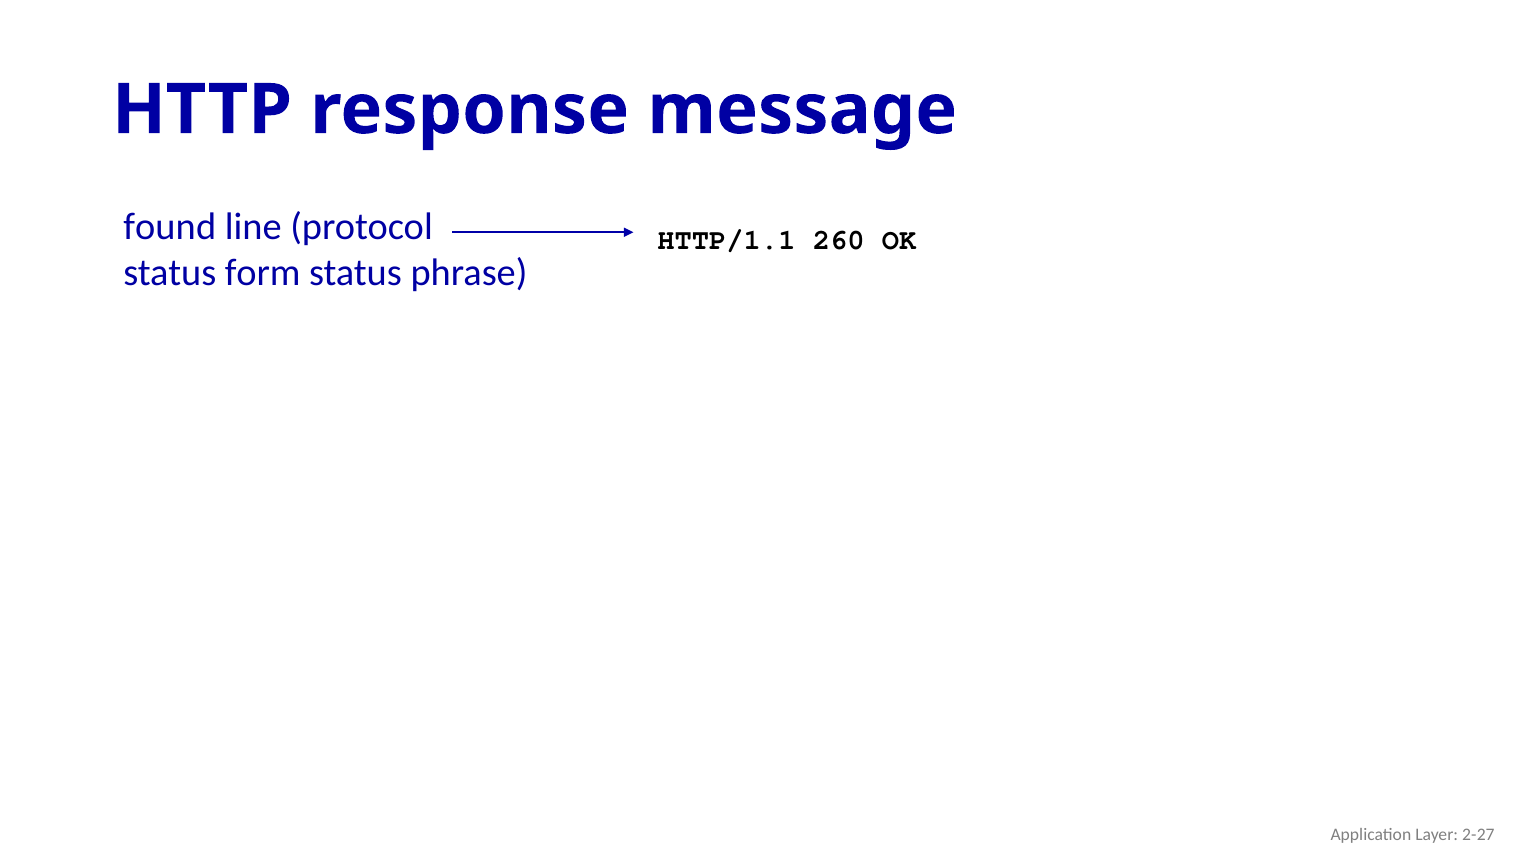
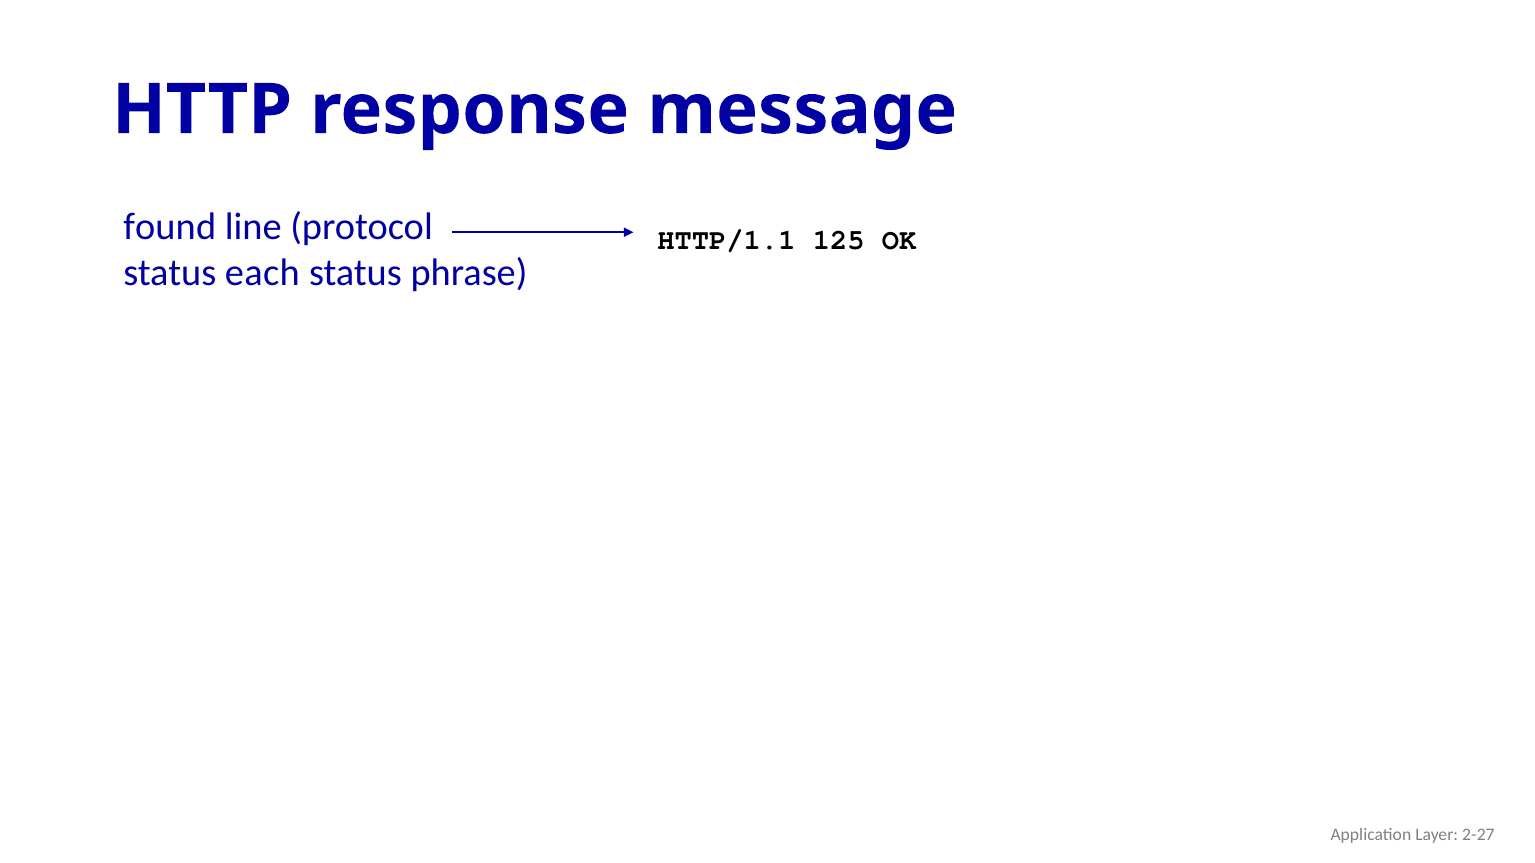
260: 260 -> 125 (839, 240)
form: form -> each (262, 273)
